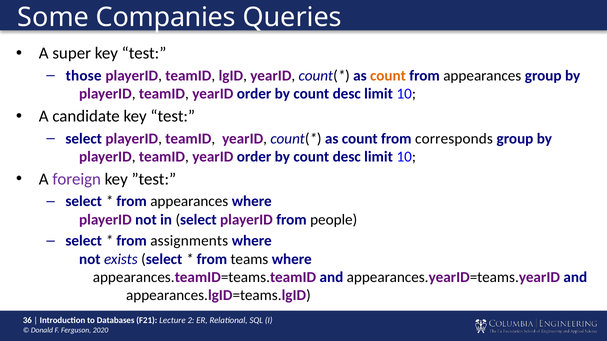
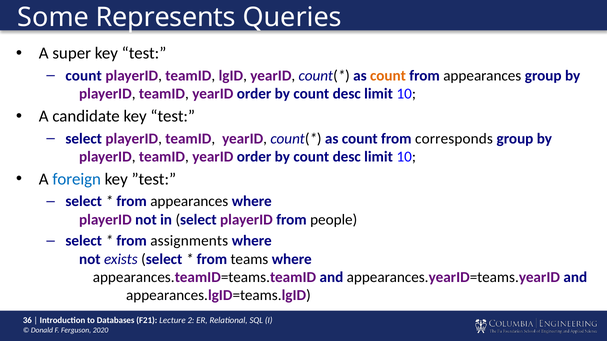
Companies: Companies -> Represents (166, 17)
those: those -> count (84, 76)
foreign colour: purple -> blue (77, 180)
